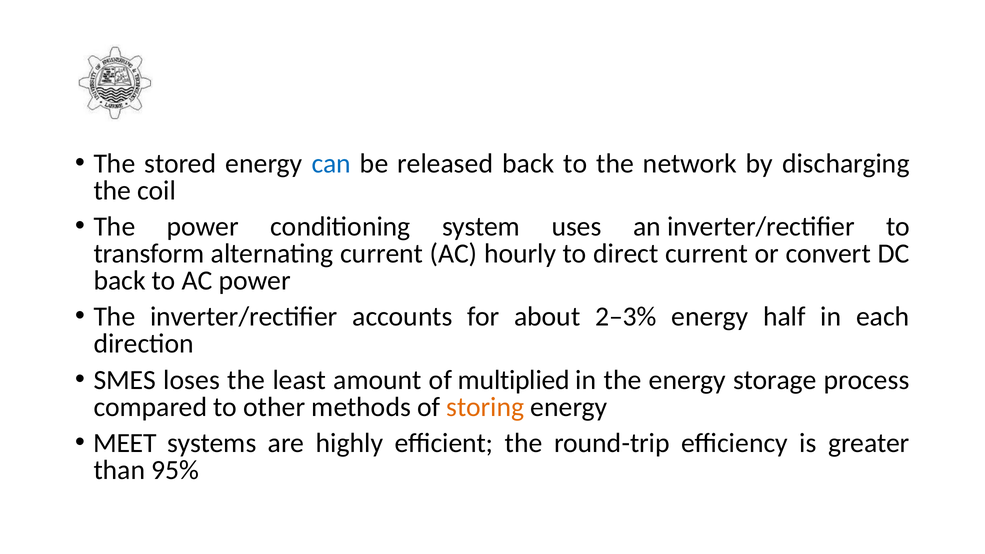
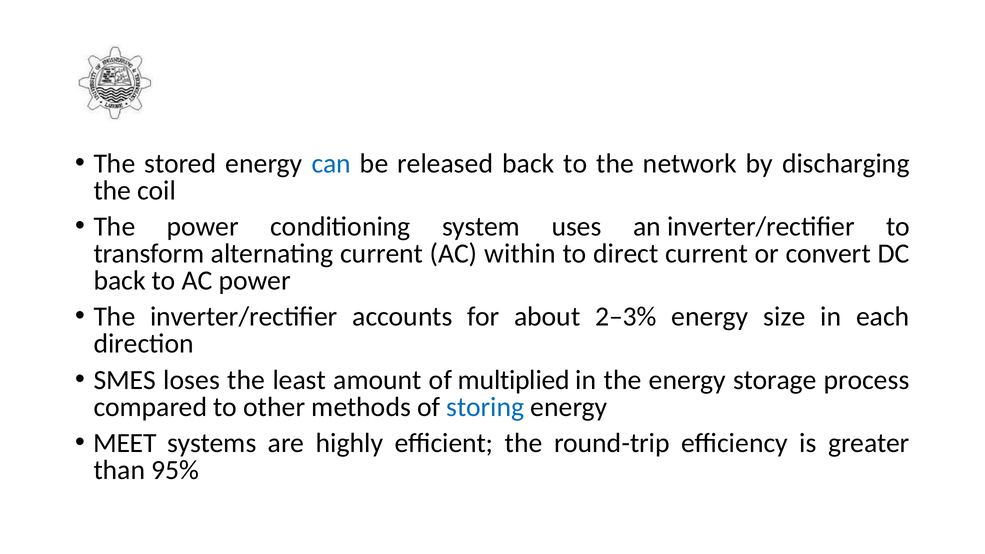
hourly: hourly -> within (520, 254)
half: half -> size (784, 317)
storing colour: orange -> blue (485, 407)
